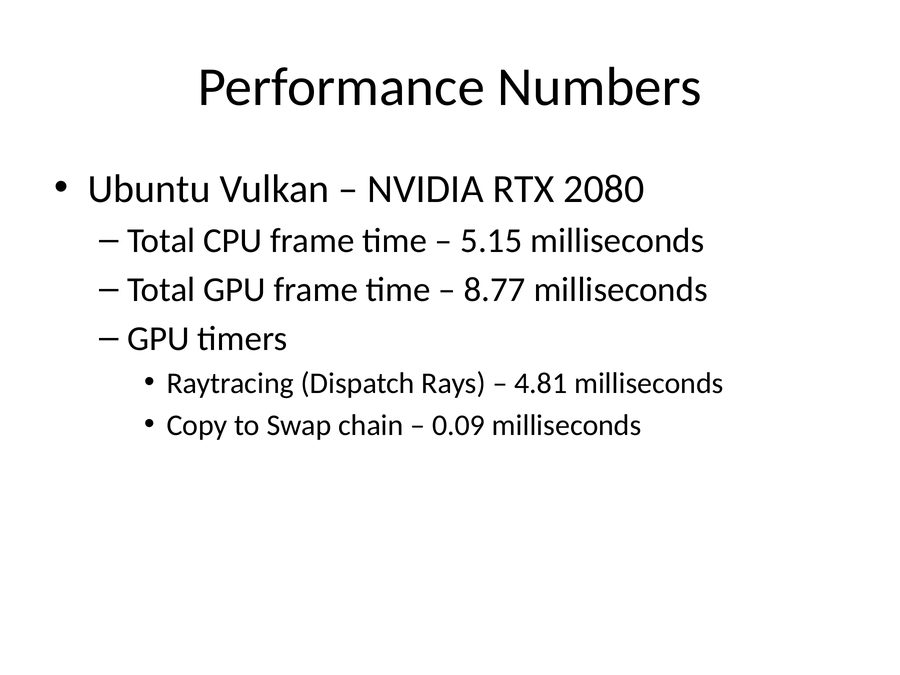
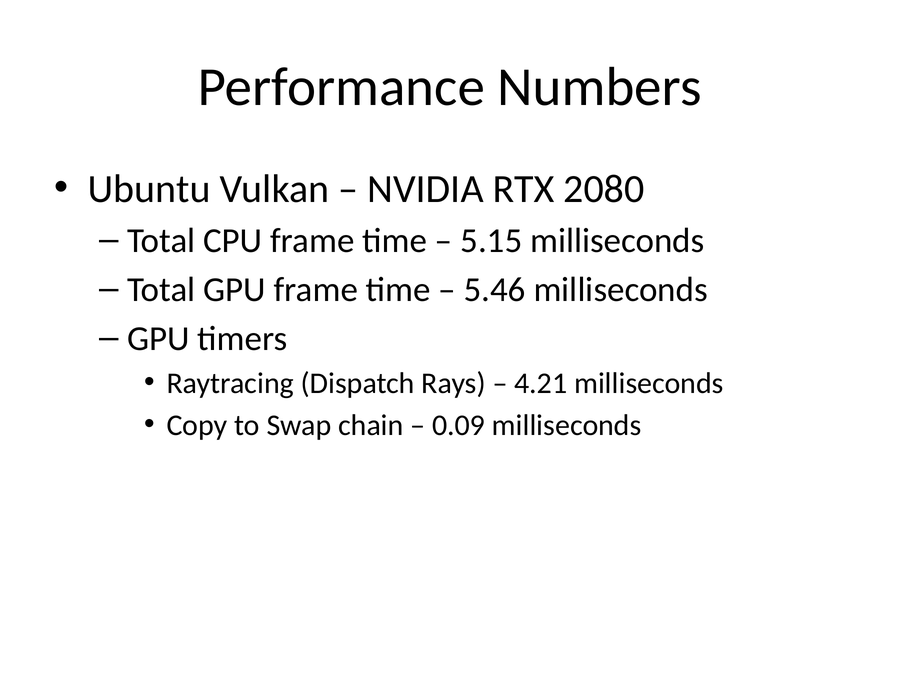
8.77: 8.77 -> 5.46 (495, 290)
4.81: 4.81 -> 4.21 (541, 383)
